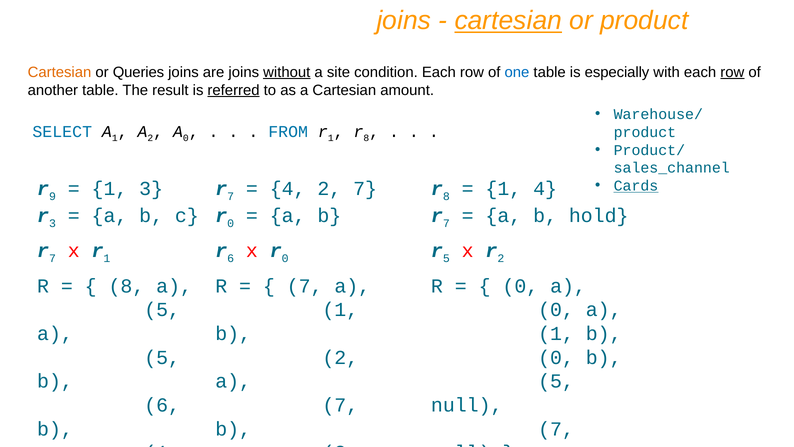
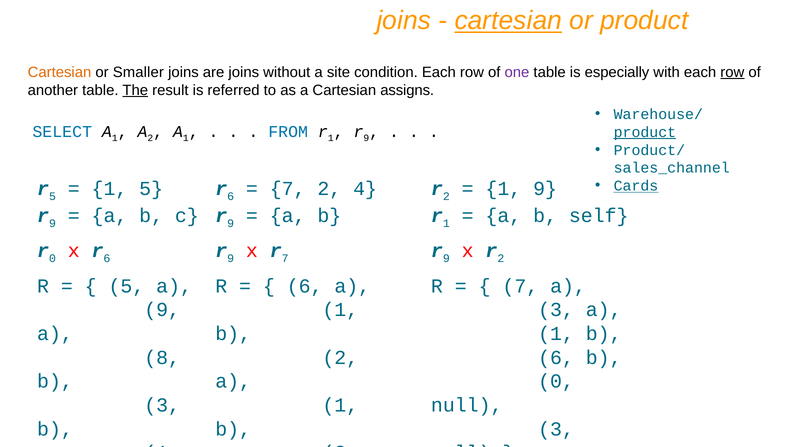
Queries: Queries -> Smaller (138, 72)
without underline: present -> none (287, 72)
one colour: blue -> purple (517, 72)
The underline: none -> present (135, 90)
referred underline: present -> none (234, 90)
amount: amount -> assigns (407, 90)
0: 0 -> 1 (186, 138)
8: 8 -> 9 (366, 138)
product underline: none -> present (645, 132)
r 9: 9 -> 5 (52, 196)
1 3: 3 -> 5 (151, 189)
7: 7 -> 6 (231, 196)
4: 4 -> 7 (288, 189)
2 7: 7 -> 4 (365, 189)
8: 8 -> 2 (446, 196)
1 4: 4 -> 9 (545, 189)
3: 3 -> 9 (52, 223)
0: 0 -> 9 (231, 223)
7: 7 -> 1 (446, 223)
hold: hold -> self (599, 216)
7: 7 -> 0 (52, 258)
x r 1: 1 -> 6 (107, 258)
6: 6 -> 9 (231, 258)
x r 0: 0 -> 7 (285, 258)
5: 5 -> 9 (446, 258)
8: 8 -> 5 (126, 286)
7: 7 -> 6 (305, 286)
0: 0 -> 7 (520, 286)
5: 5 -> 9 (162, 310)
0: 0 -> 3 (556, 310)
5: 5 -> 8 (162, 357)
0: 0 -> 6 (556, 357)
5: 5 -> 0 (556, 381)
6: 6 -> 3 (162, 405)
7: 7 -> 1 (340, 405)
7: 7 -> 3 (556, 429)
